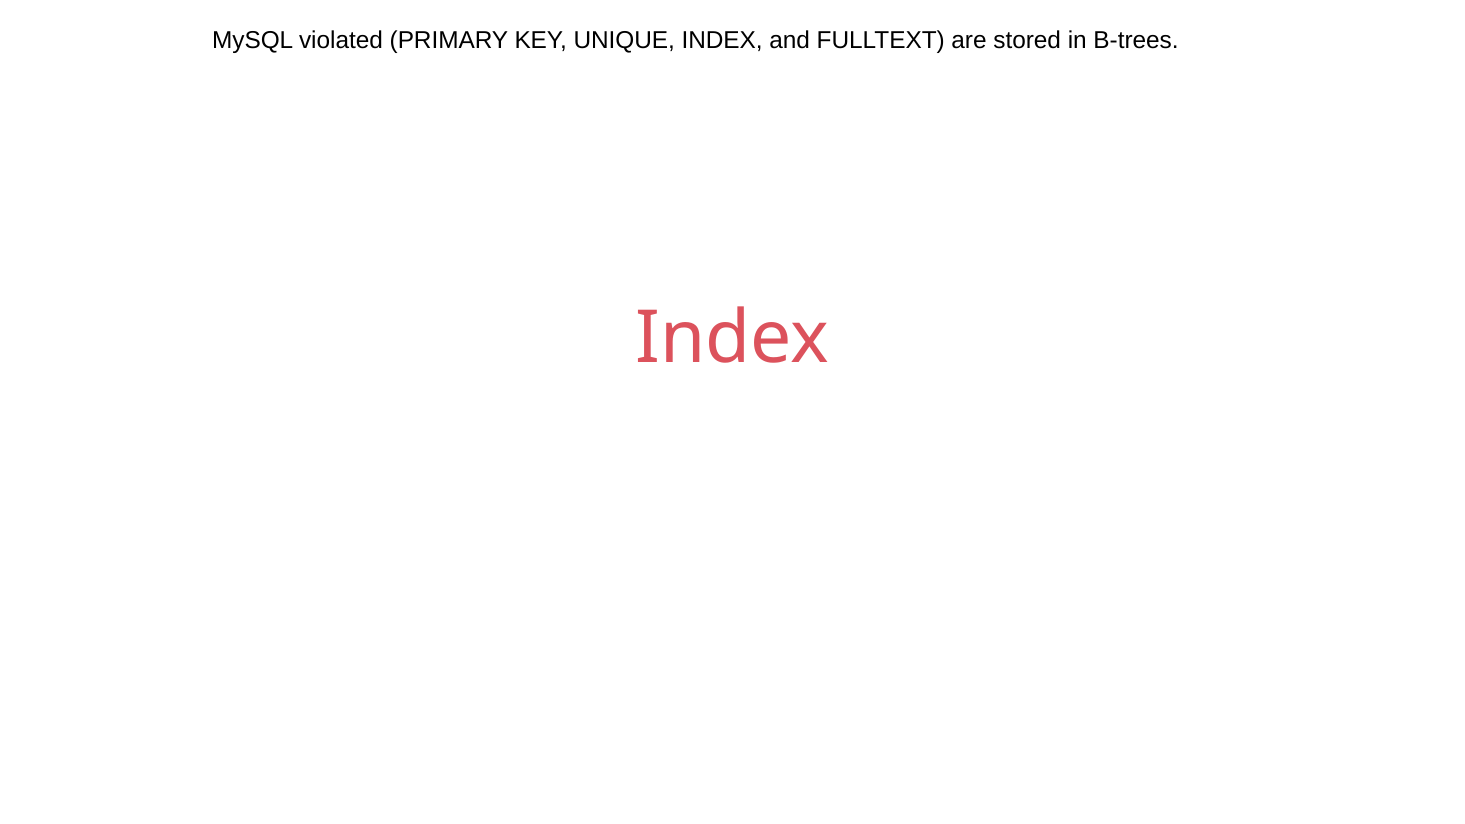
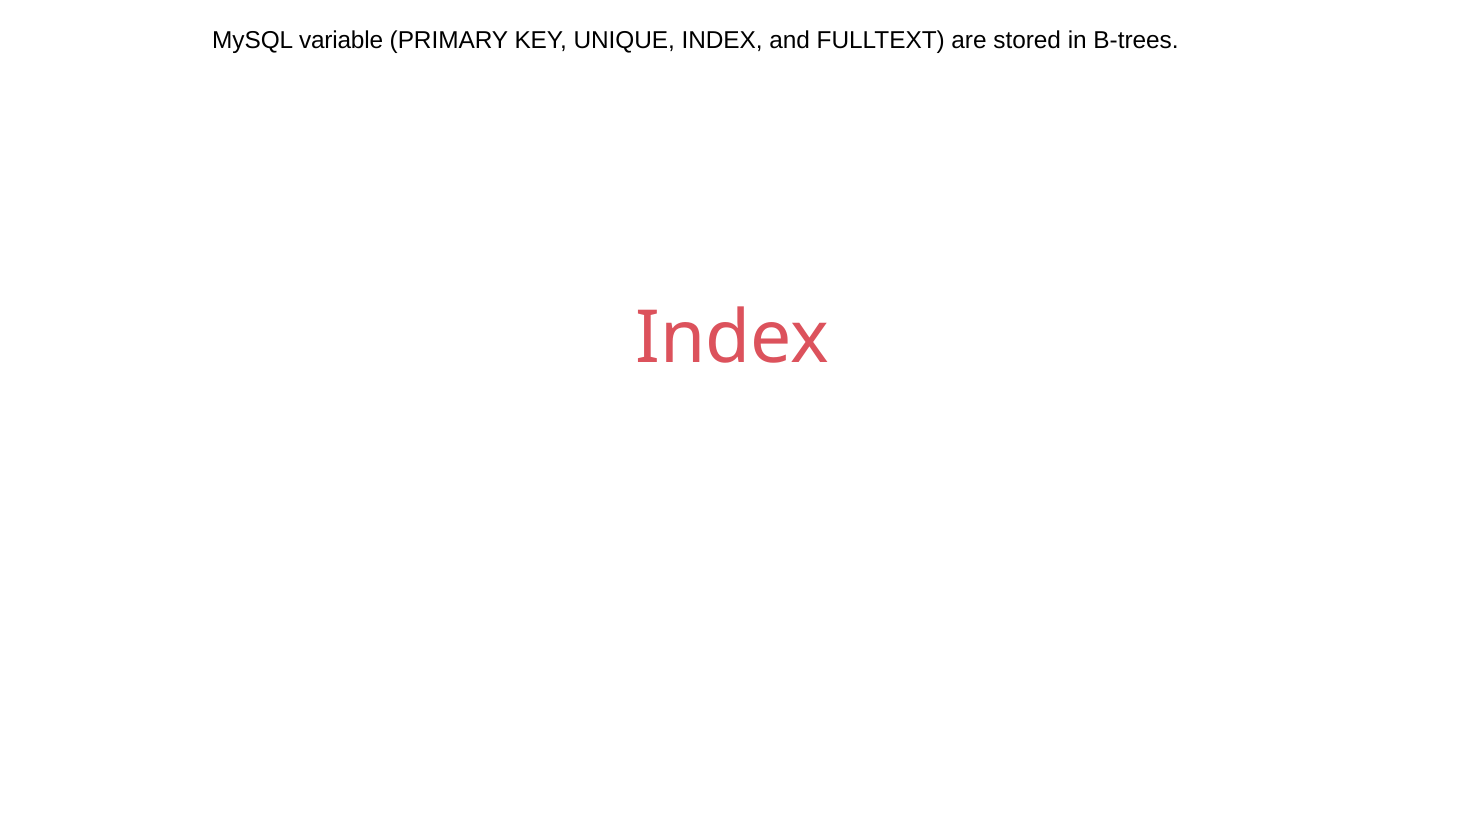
violated: violated -> variable (341, 40)
